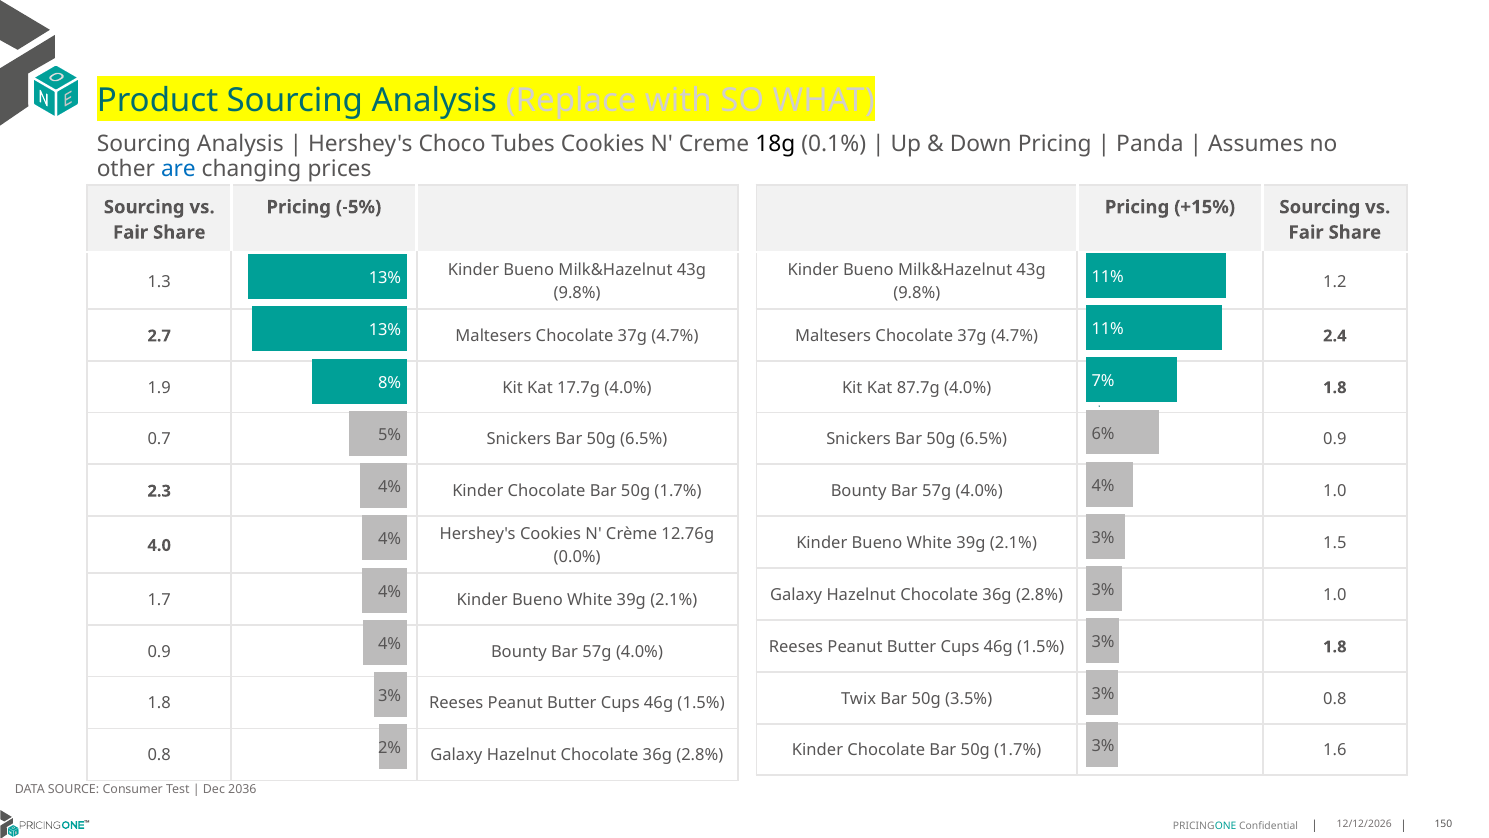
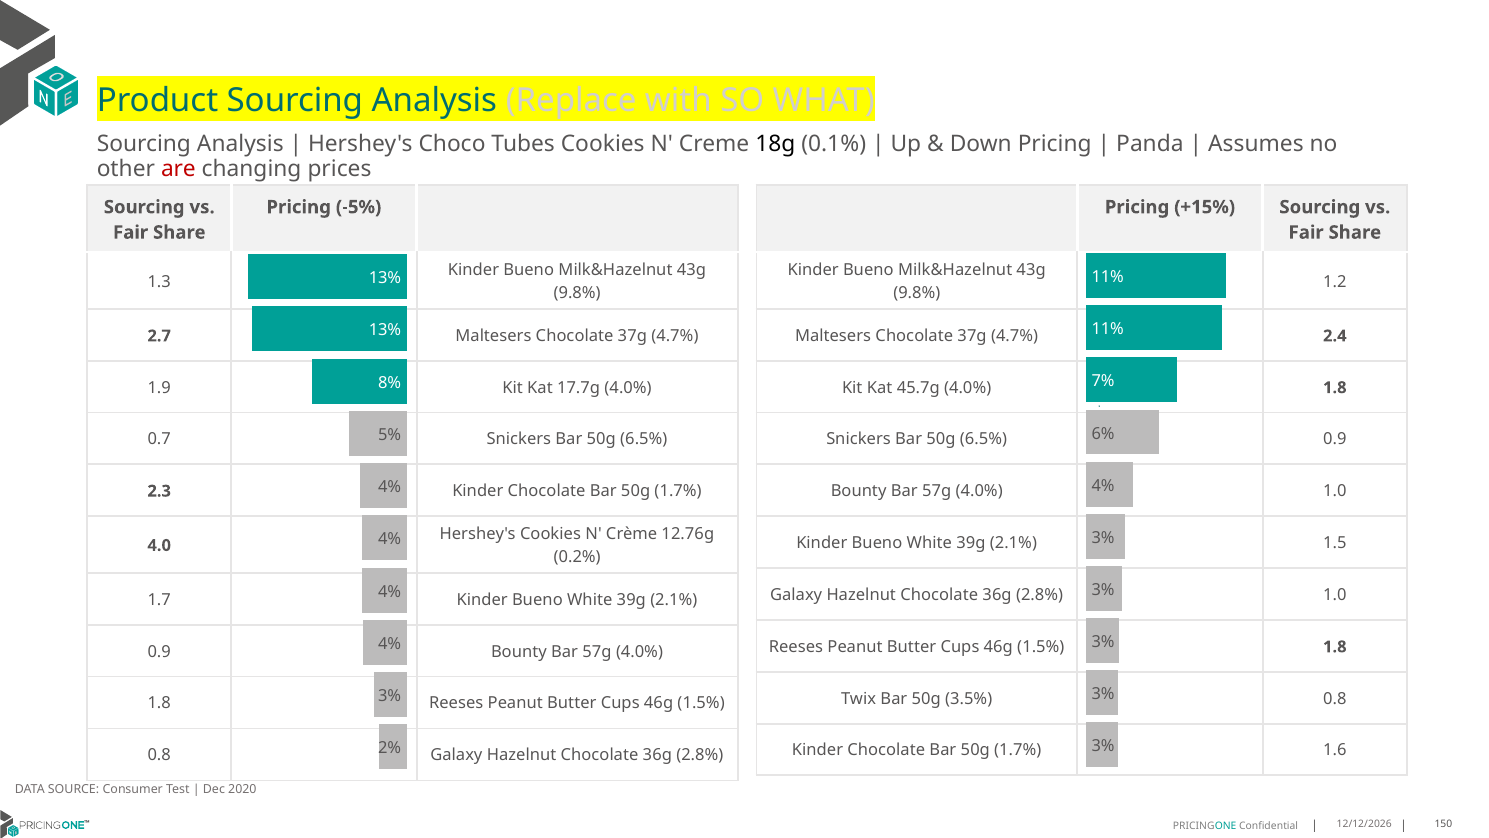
are colour: blue -> red (178, 169)
87.7g: 87.7g -> 45.7g (918, 387)
0.0%: 0.0% -> 0.2% (577, 557)
2036: 2036 -> 2020 (242, 789)
